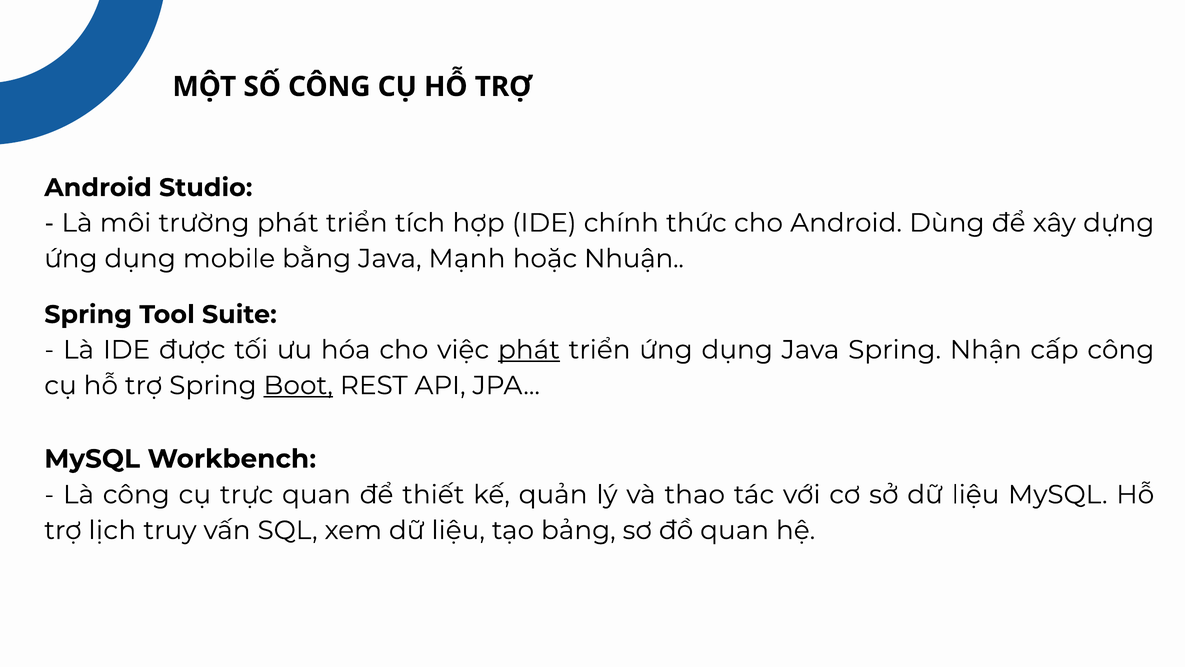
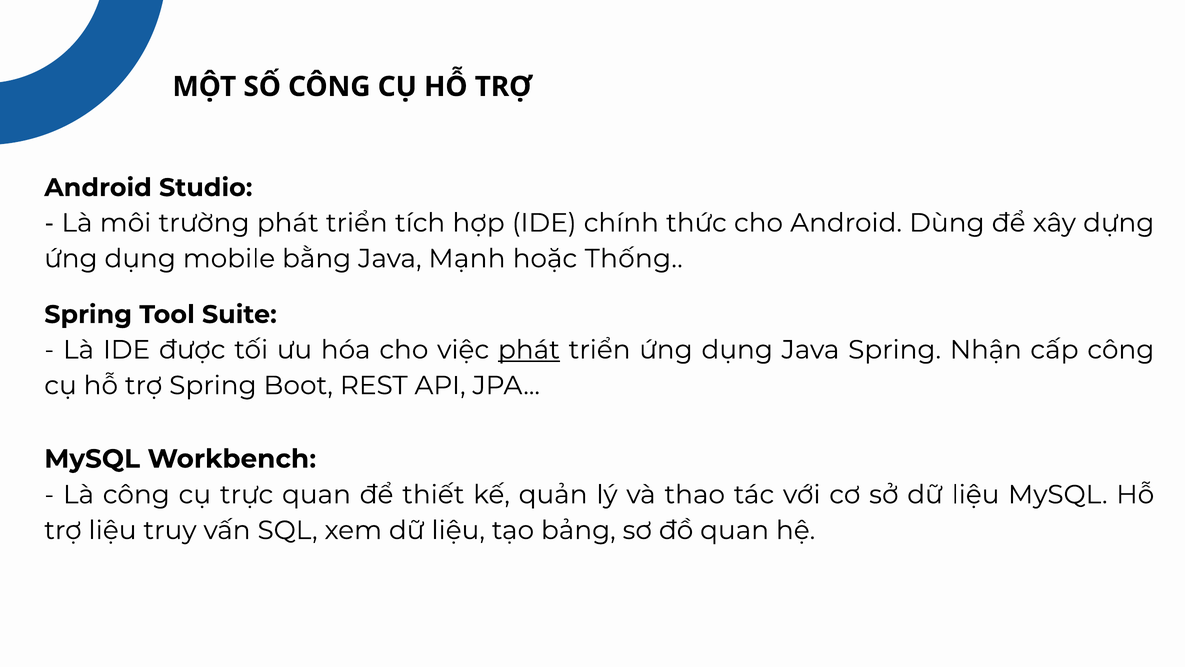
Nhuận: Nhuận -> Thống (634, 258)
Boot underline: present -> none (298, 385)
trợ lịch: lịch -> liệu (113, 530)
